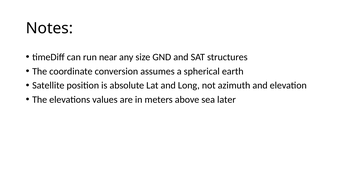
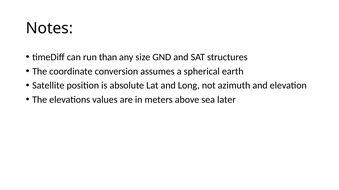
near: near -> than (108, 57)
